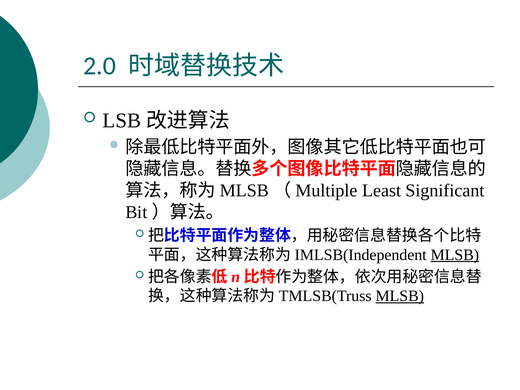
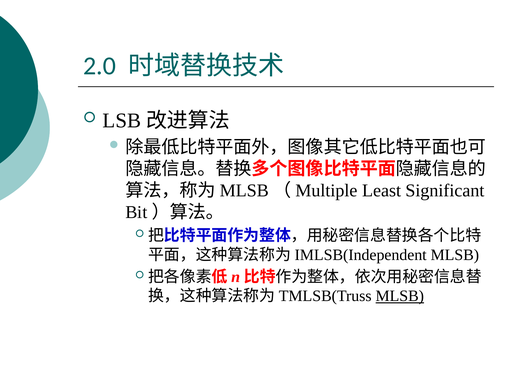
MLSB underline: present -> none (455, 255)
